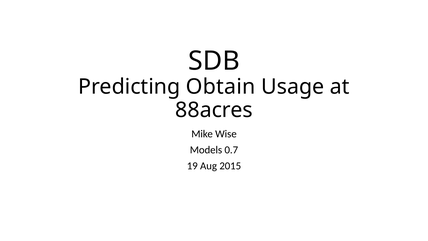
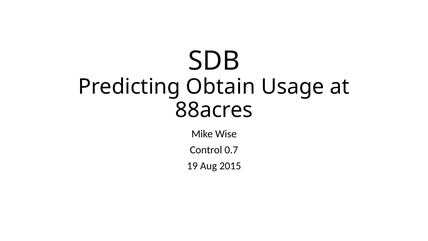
Models: Models -> Control (206, 150)
